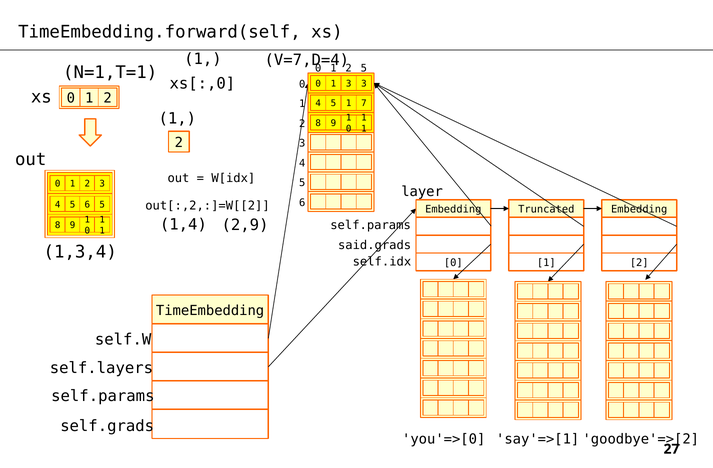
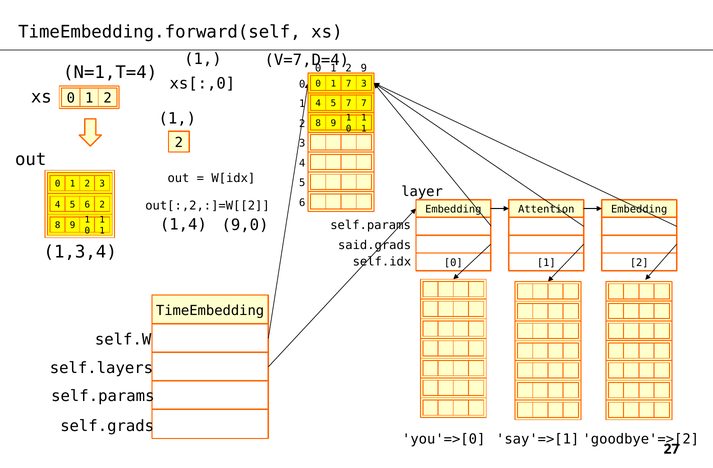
2 5: 5 -> 9 (364, 68)
N=1,T=1: N=1,T=1 -> N=1,T=4 (110, 73)
1 3: 3 -> 7 (349, 84)
5 1: 1 -> 7 (349, 103)
6 5: 5 -> 2 (102, 205)
Truncated: Truncated -> Attention (546, 209)
2,9: 2,9 -> 9,0 (245, 225)
